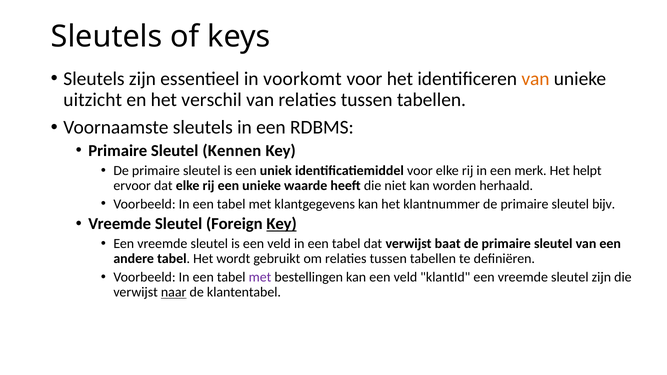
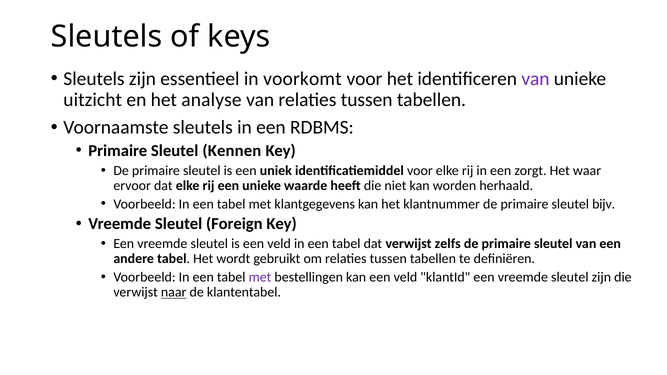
van colour: orange -> purple (535, 79)
verschil: verschil -> analyse (211, 100)
merk: merk -> zorgt (530, 171)
helpt: helpt -> waar (587, 171)
Key underline: present -> none (282, 224)
baat: baat -> zelfs (448, 244)
